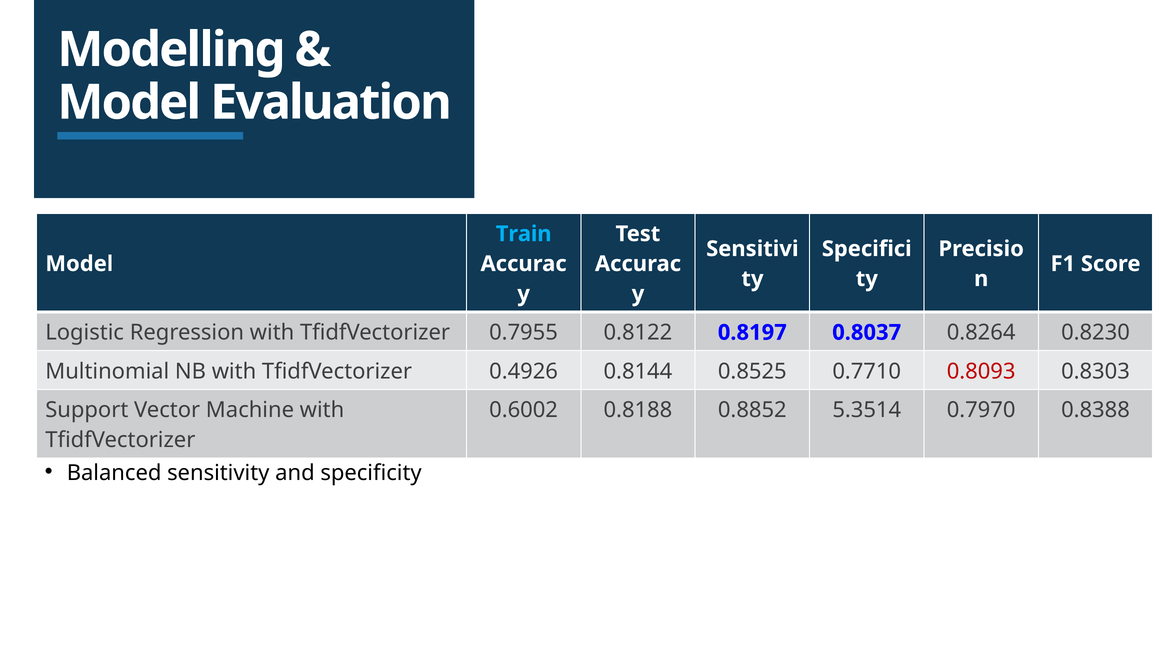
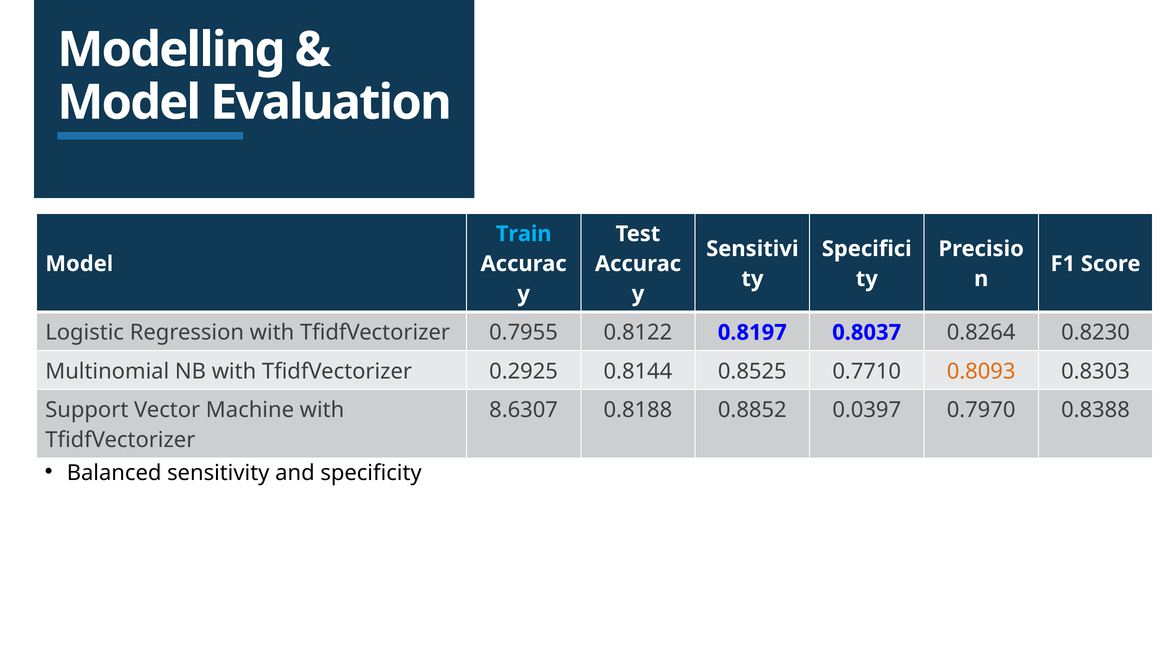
0.4926: 0.4926 -> 0.2925 (524, 371)
0.8093 colour: red -> orange (981, 371)
0.6002: 0.6002 -> 8.6307 (524, 410)
5.3514: 5.3514 -> 0.0397 (867, 410)
